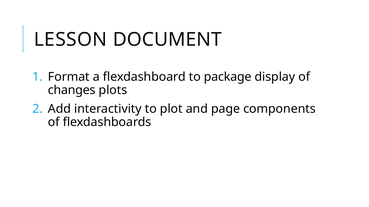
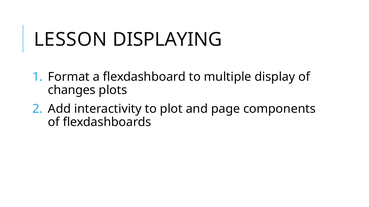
DOCUMENT: DOCUMENT -> DISPLAYING (167, 40)
package: package -> multiple (228, 77)
